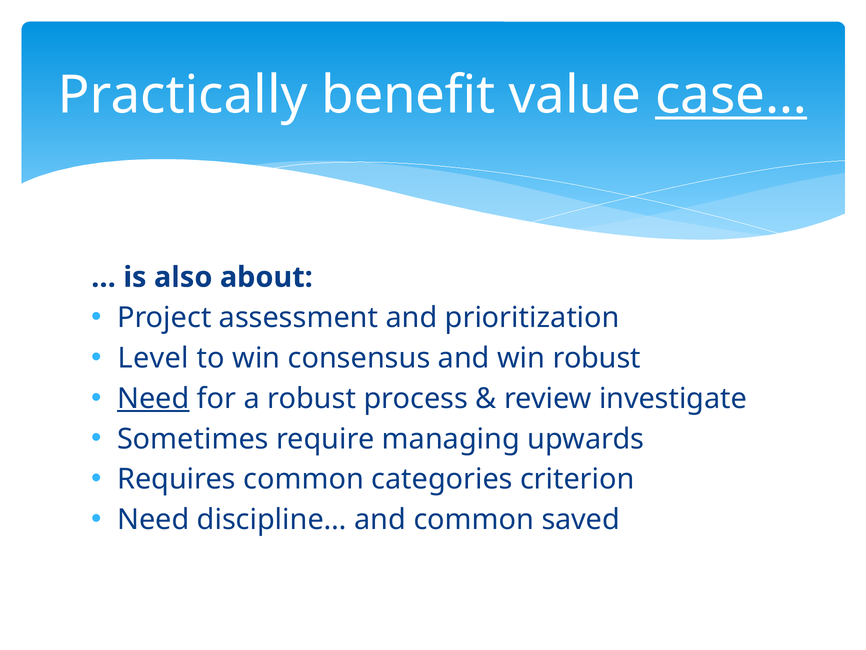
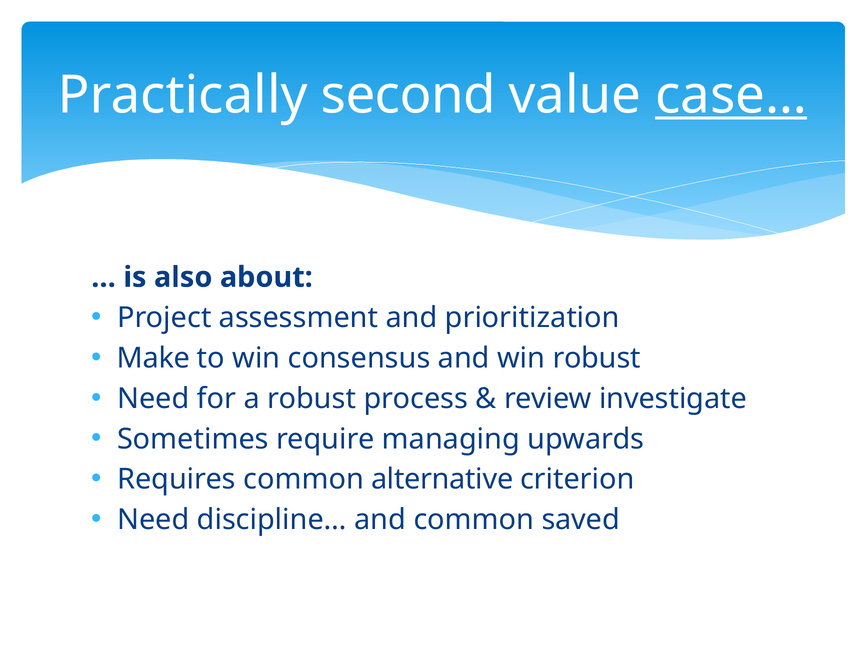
benefit: benefit -> second (408, 95)
Level: Level -> Make (153, 358)
Need underline: present -> none (153, 398)
categories: categories -> alternative (442, 479)
